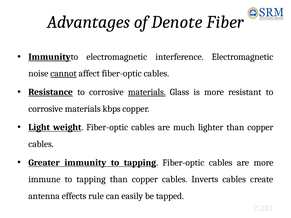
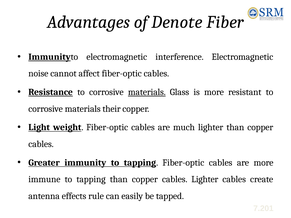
cannot underline: present -> none (63, 74)
kbps: kbps -> their (112, 109)
cables Inverts: Inverts -> Lighter (205, 179)
